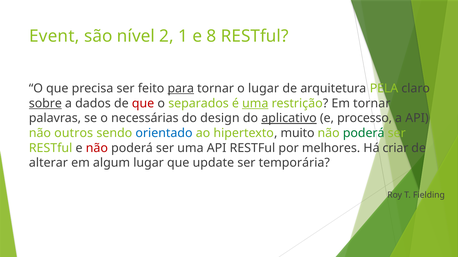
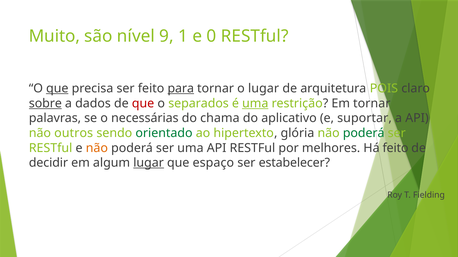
Event: Event -> Muito (54, 36)
2: 2 -> 9 (167, 36)
8: 8 -> 0 (212, 36)
que underline: none -> present (57, 89)
PELA: PELA -> POIS (384, 89)
design: design -> chama (220, 118)
aplicativo underline: present -> none (289, 118)
processo: processo -> suportar (364, 118)
orientado colour: blue -> green (164, 133)
muito: muito -> glória (297, 133)
não colour: red -> orange (97, 148)
Há criar: criar -> feito (395, 148)
alterar: alterar -> decidir (48, 163)
lugar underline: none -> present (149, 163)
update: update -> espaço (213, 163)
temporária: temporária -> estabelecer (294, 163)
